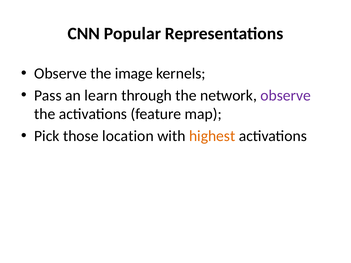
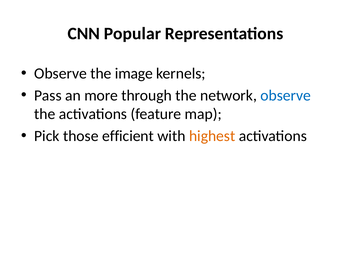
learn: learn -> more (101, 95)
observe colour: purple -> blue (286, 95)
location: location -> efficient (128, 136)
